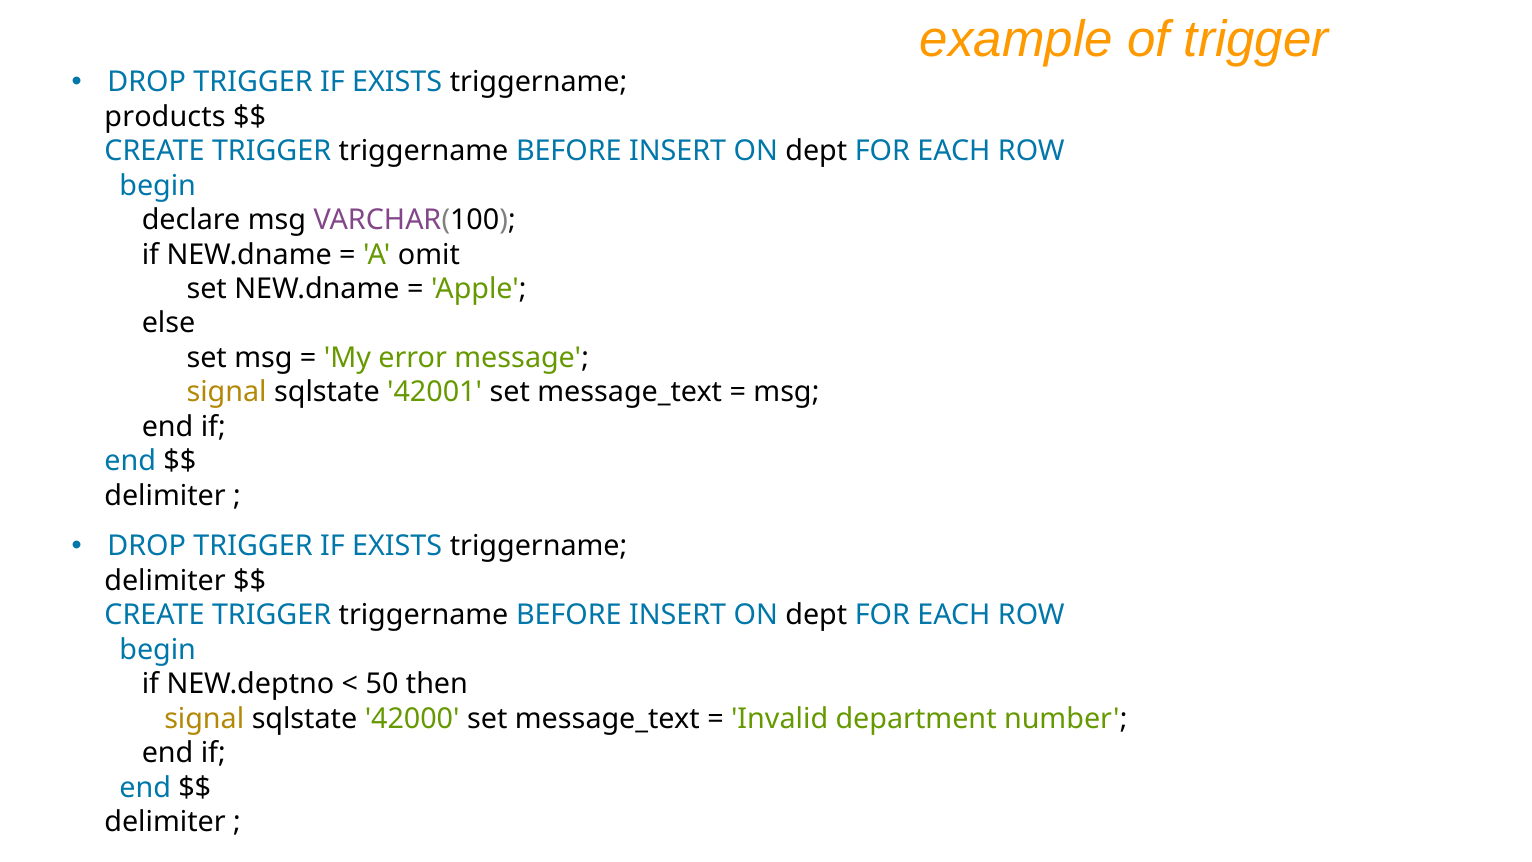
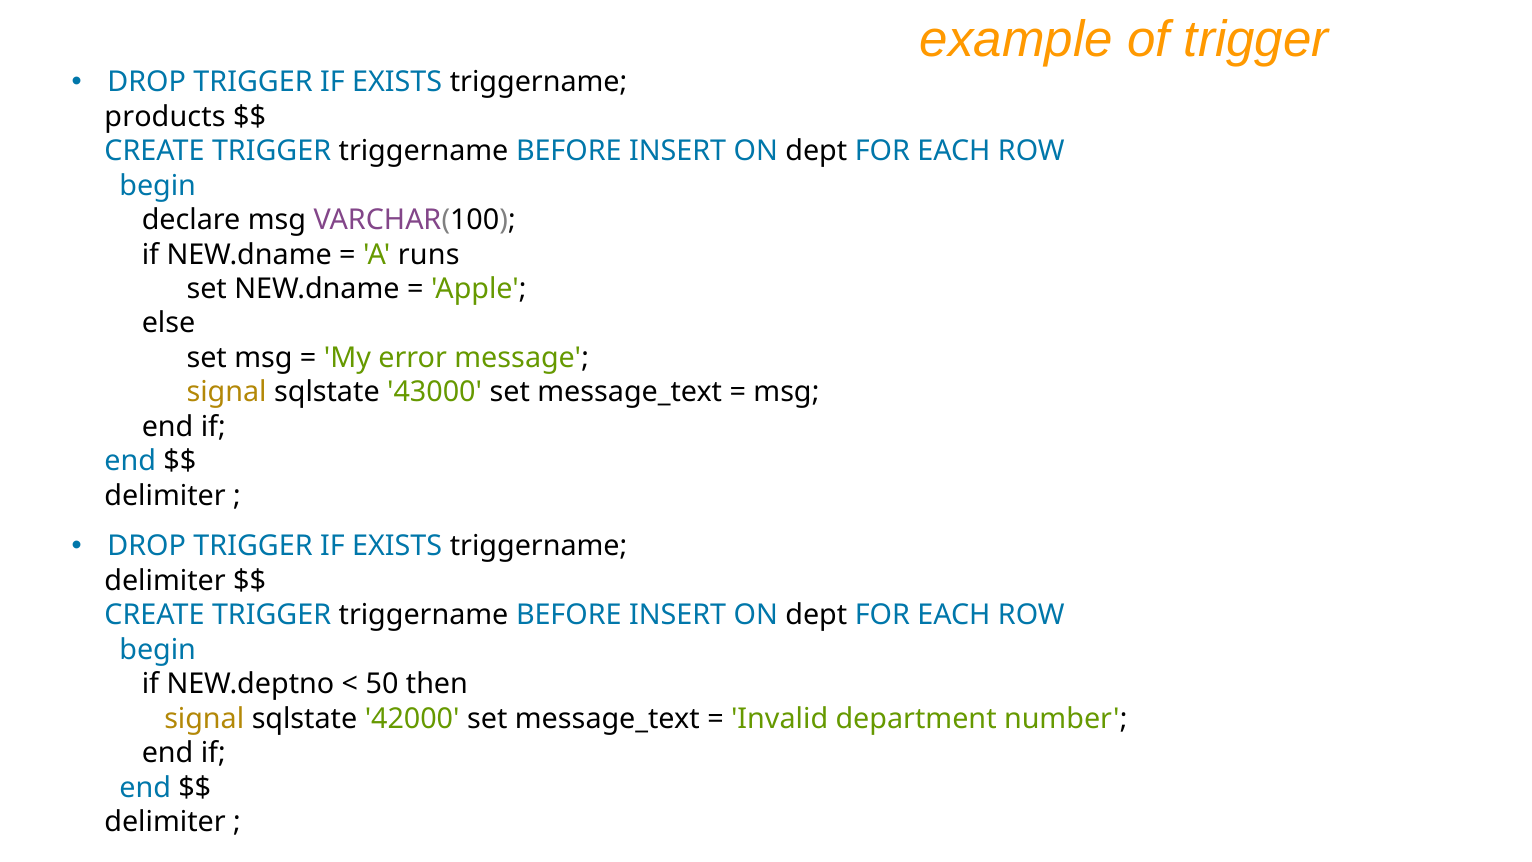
omit: omit -> runs (429, 254)
42001: 42001 -> 43000 (435, 392)
